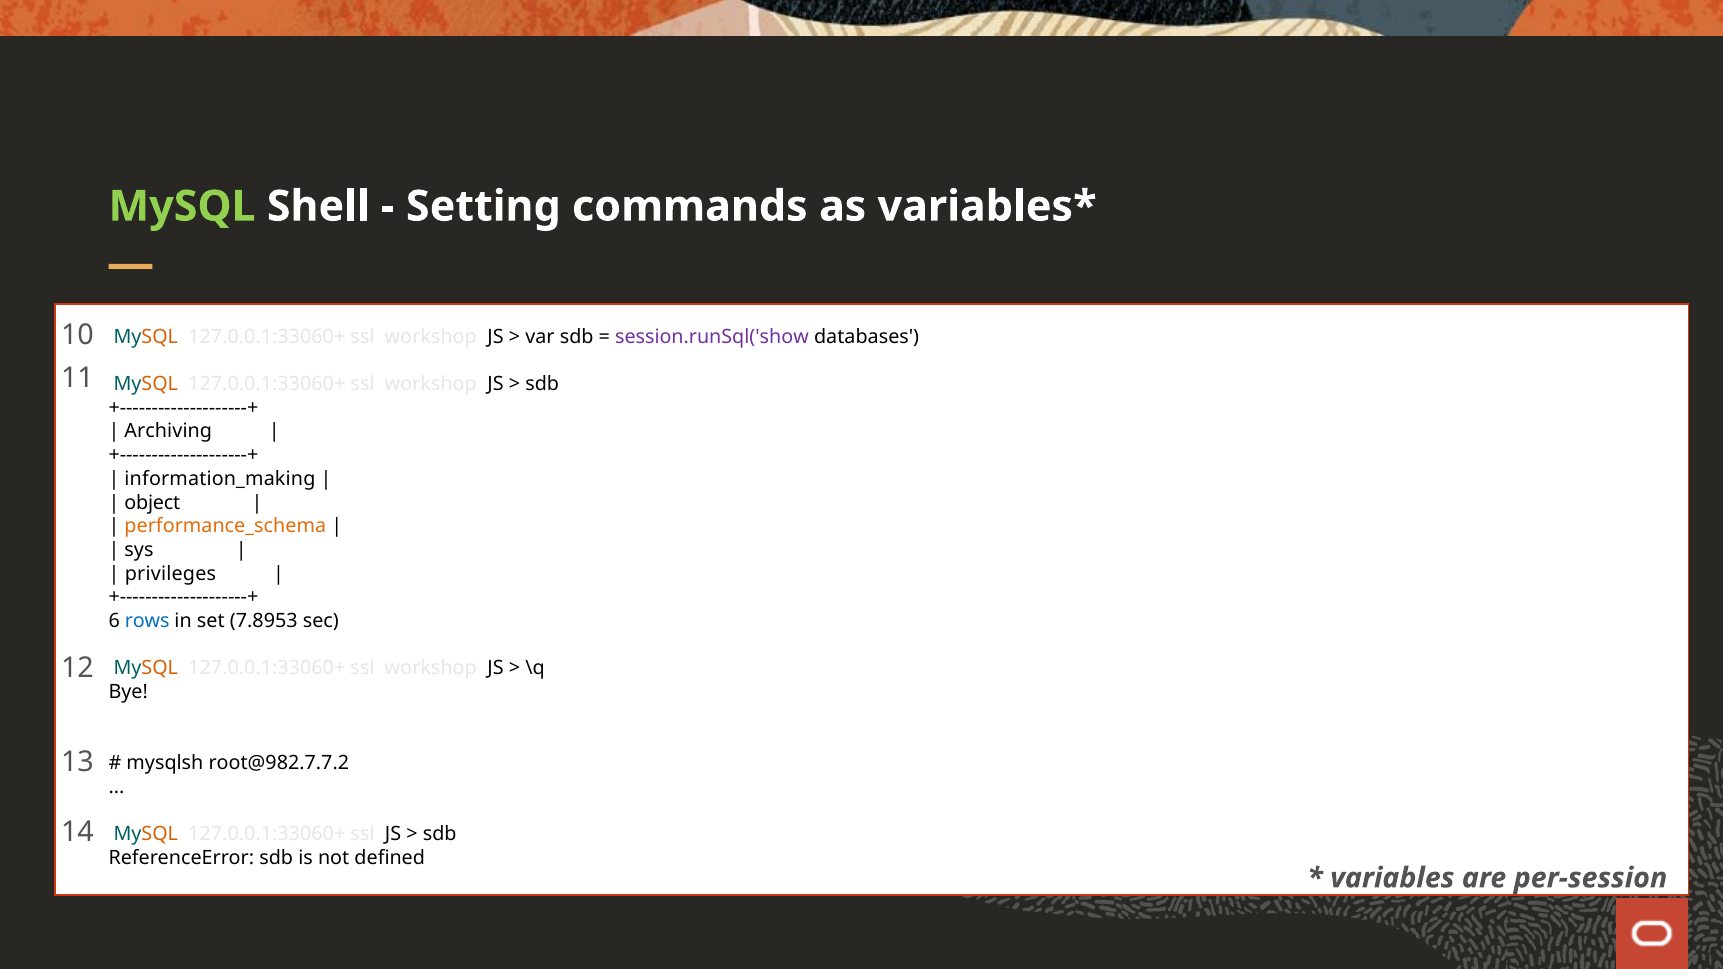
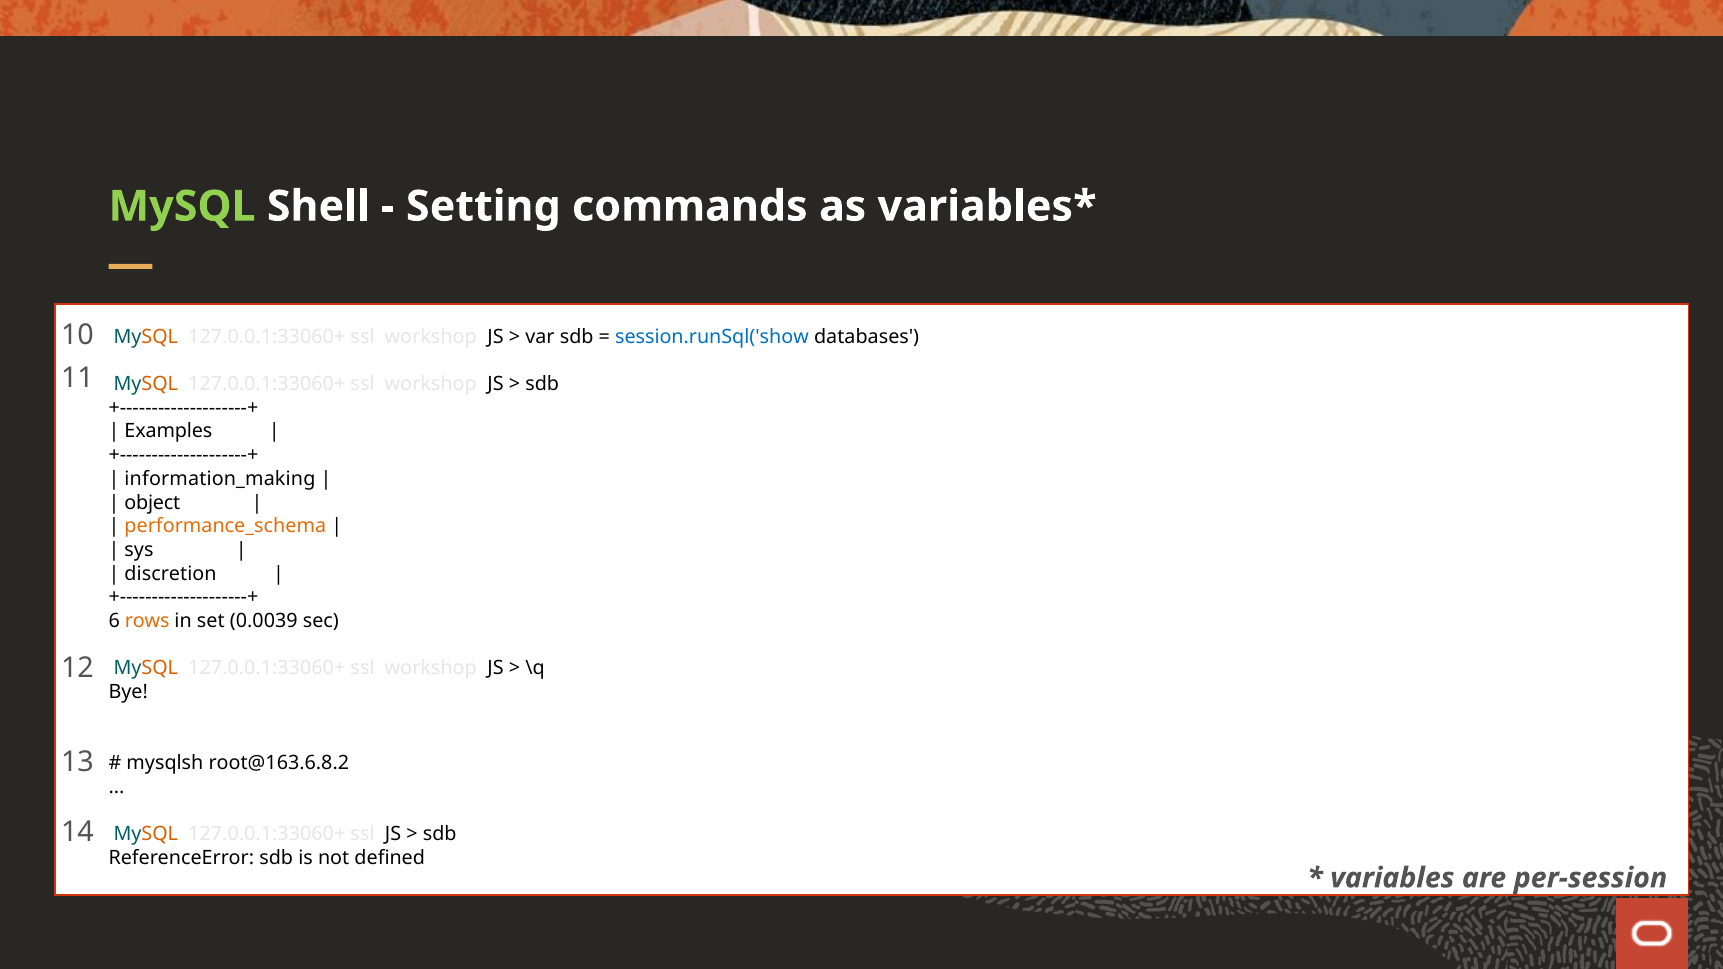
session.runSql('show colour: purple -> blue (712, 337)
Archiving: Archiving -> Examples (168, 431)
privileges: privileges -> discretion (171, 574)
rows colour: blue -> orange (147, 621)
7.8953: 7.8953 -> 0.0039 (264, 621)
root@982.7.7.2: root@982.7.7.2 -> root@163.6.8.2 (279, 763)
